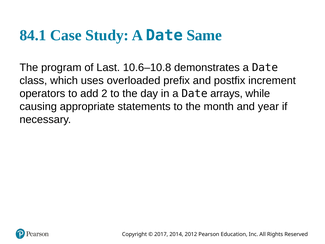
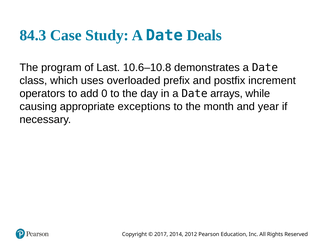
84.1: 84.1 -> 84.3 (33, 35)
Same: Same -> Deals (204, 35)
2: 2 -> 0 (104, 93)
statements: statements -> exceptions (144, 106)
